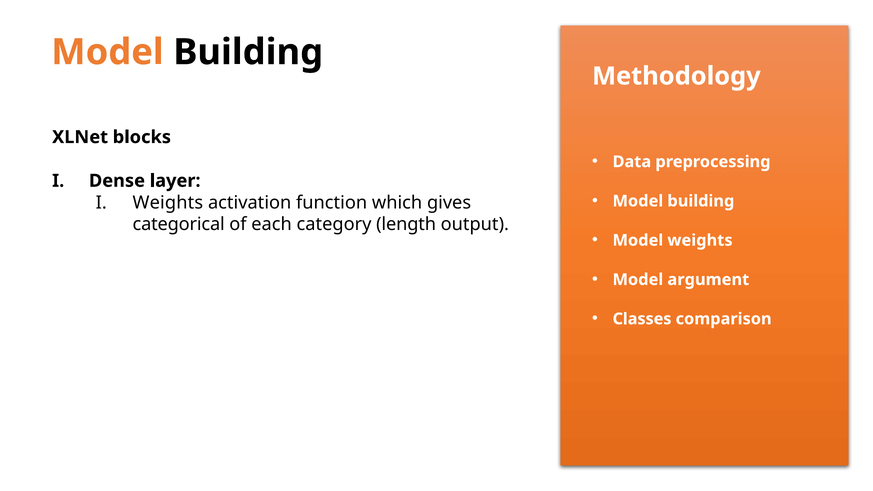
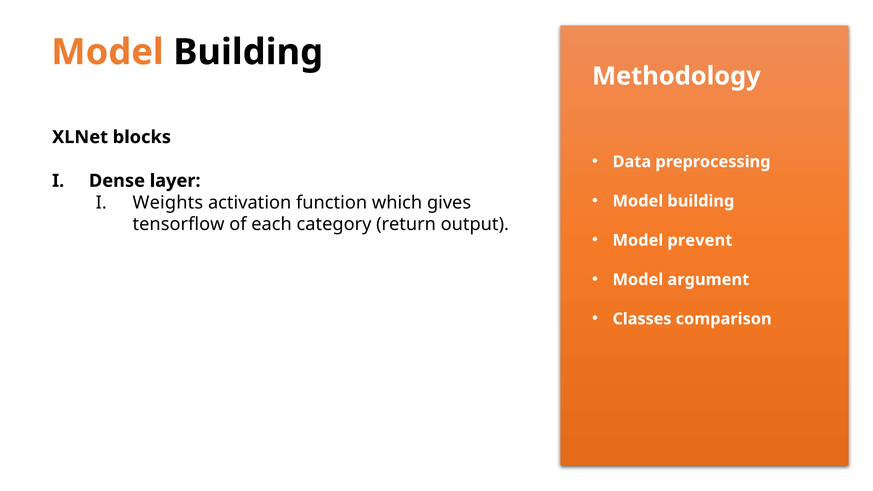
categorical: categorical -> tensorflow (179, 225)
length: length -> return (406, 225)
Model weights: weights -> prevent (700, 240)
